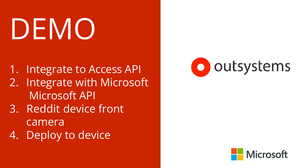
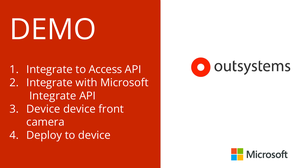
Microsoft: Microsoft -> Integrate (53, 96)
Reddit: Reddit -> Device (43, 109)
